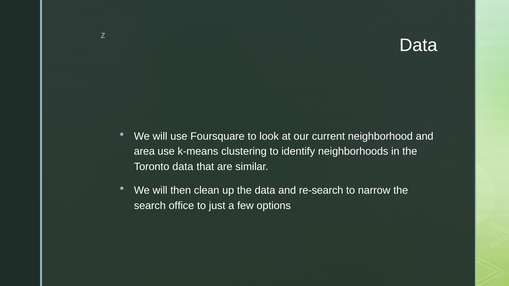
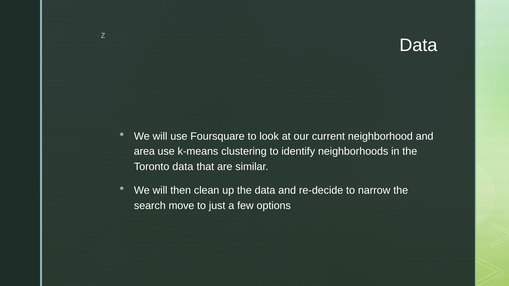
re-search: re-search -> re-decide (321, 191)
office: office -> move (181, 206)
